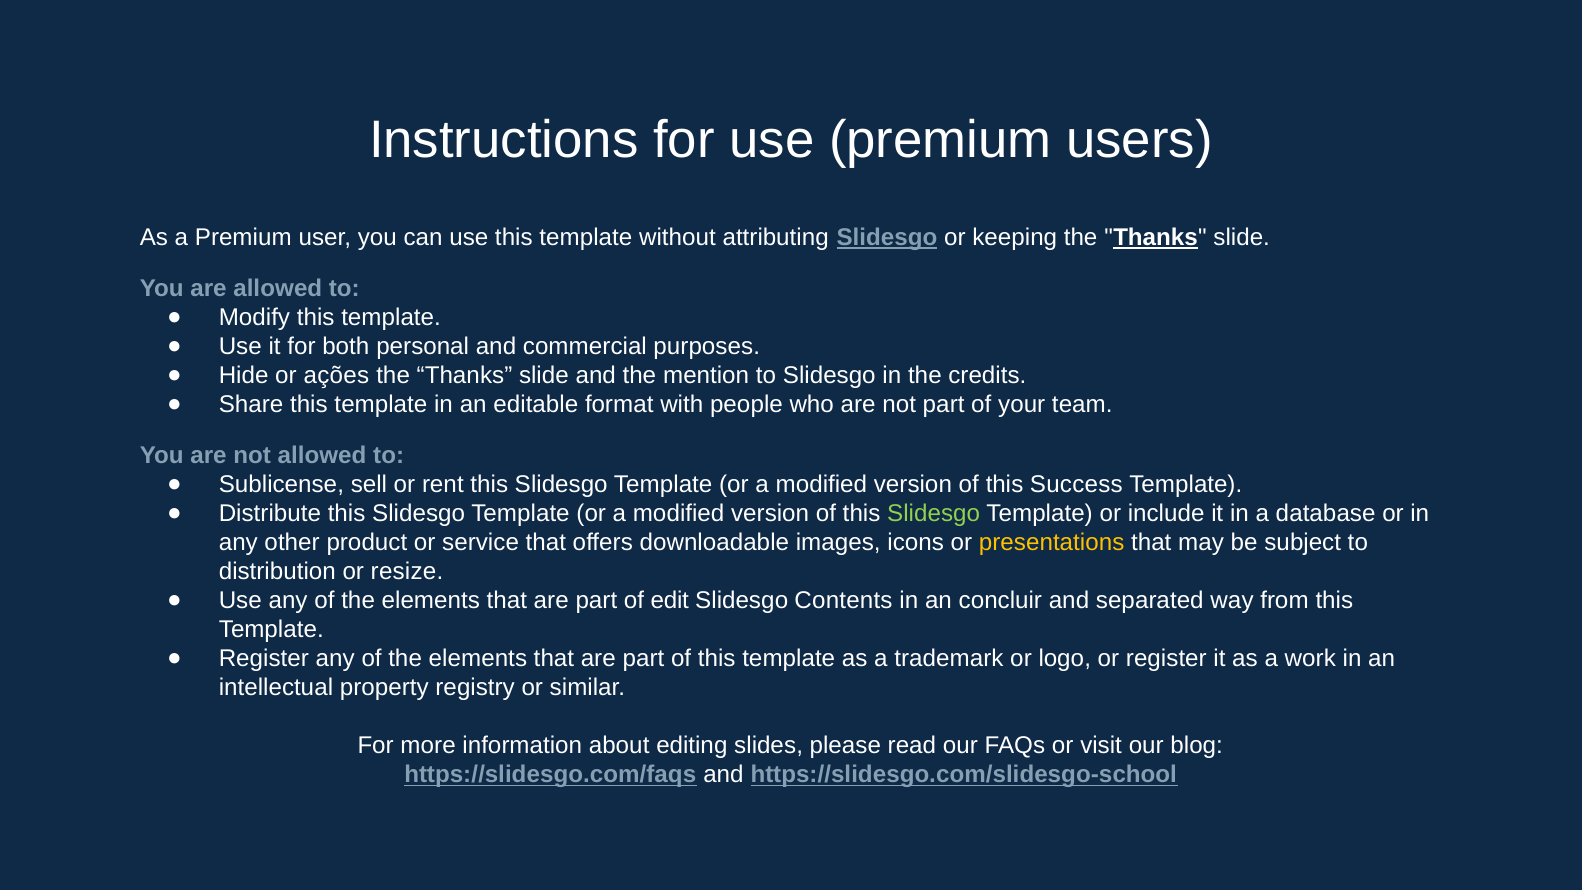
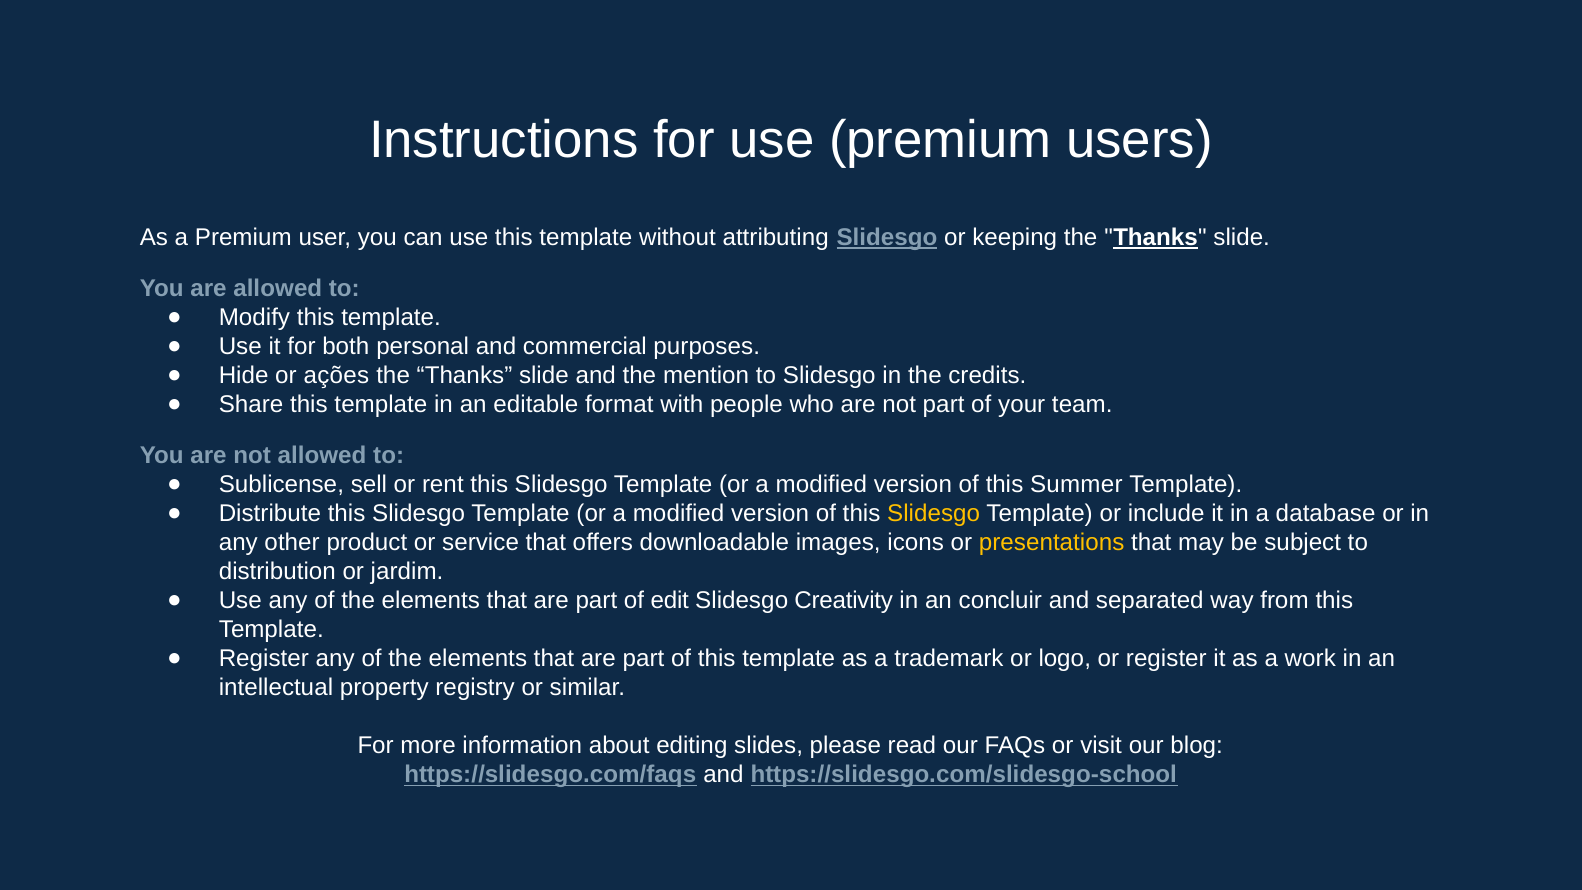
Success: Success -> Summer (1076, 485)
Slidesgo colour: light green -> yellow (934, 514)
resize: resize -> jardim (407, 572)
Contents: Contents -> Creativity (844, 601)
